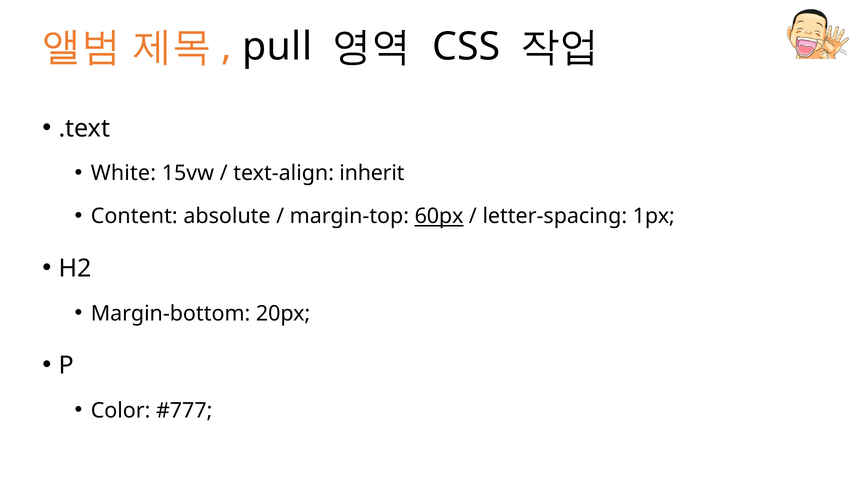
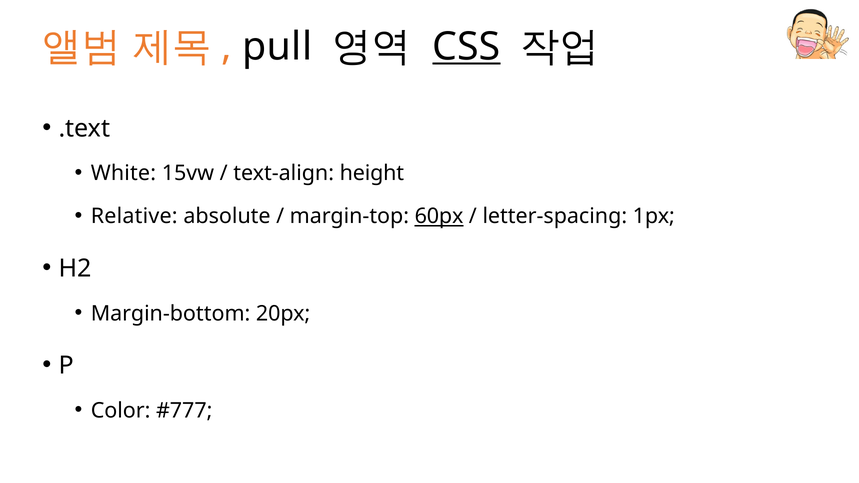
CSS underline: none -> present (467, 47)
inherit: inherit -> height (372, 173)
Content: Content -> Relative (134, 216)
